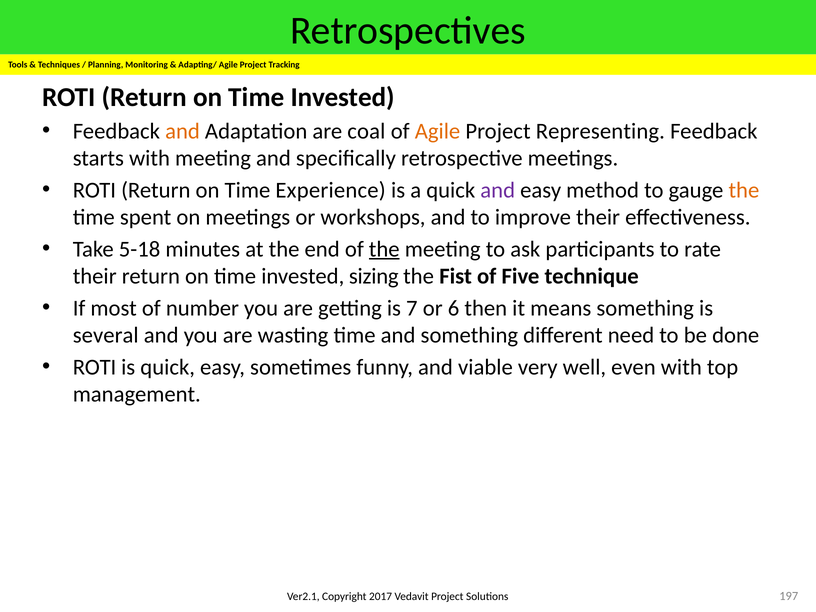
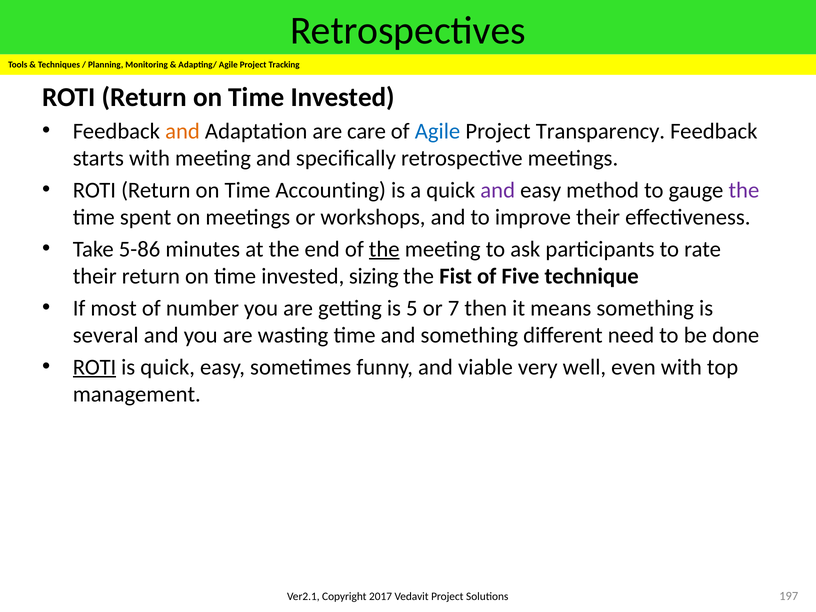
coal: coal -> care (367, 131)
Agile colour: orange -> blue (438, 131)
Representing: Representing -> Transparency (600, 131)
Experience: Experience -> Accounting (331, 190)
the colour: orange -> purple (744, 190)
5-18: 5-18 -> 5-86 (140, 249)
7: 7 -> 5 (412, 308)
6: 6 -> 7 (454, 308)
ROTI underline: none -> present (94, 367)
